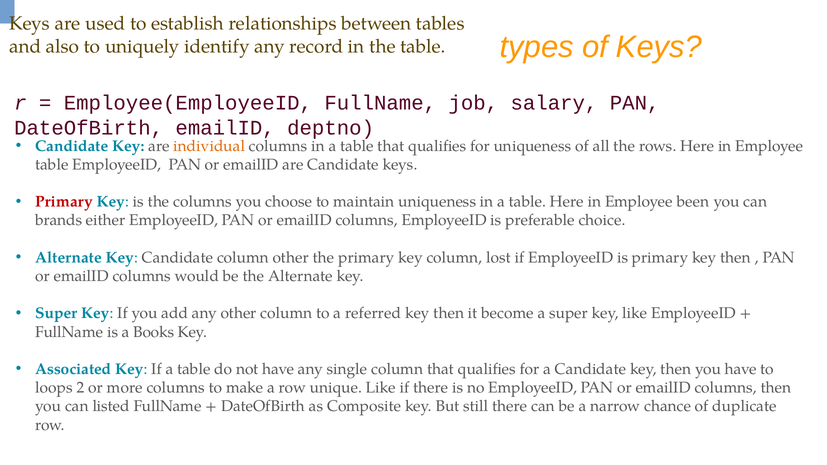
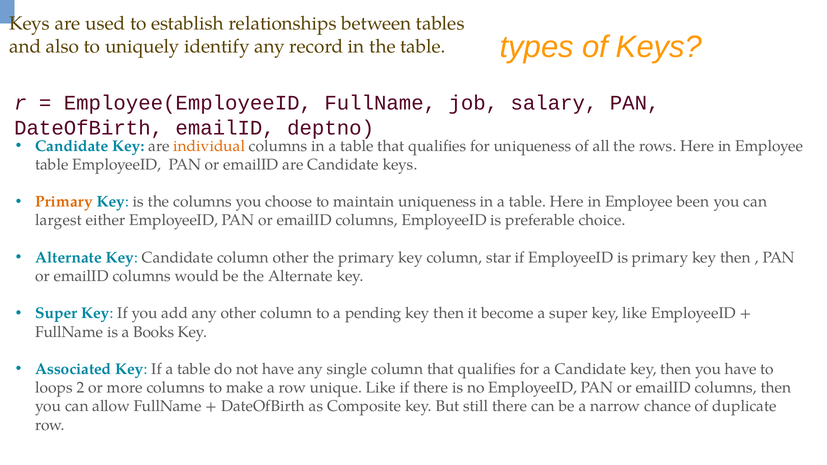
Primary colour: red -> orange (64, 202)
brands: brands -> largest (59, 220)
lost: lost -> star (499, 258)
referred: referred -> pending (373, 313)
listed: listed -> allow (111, 406)
